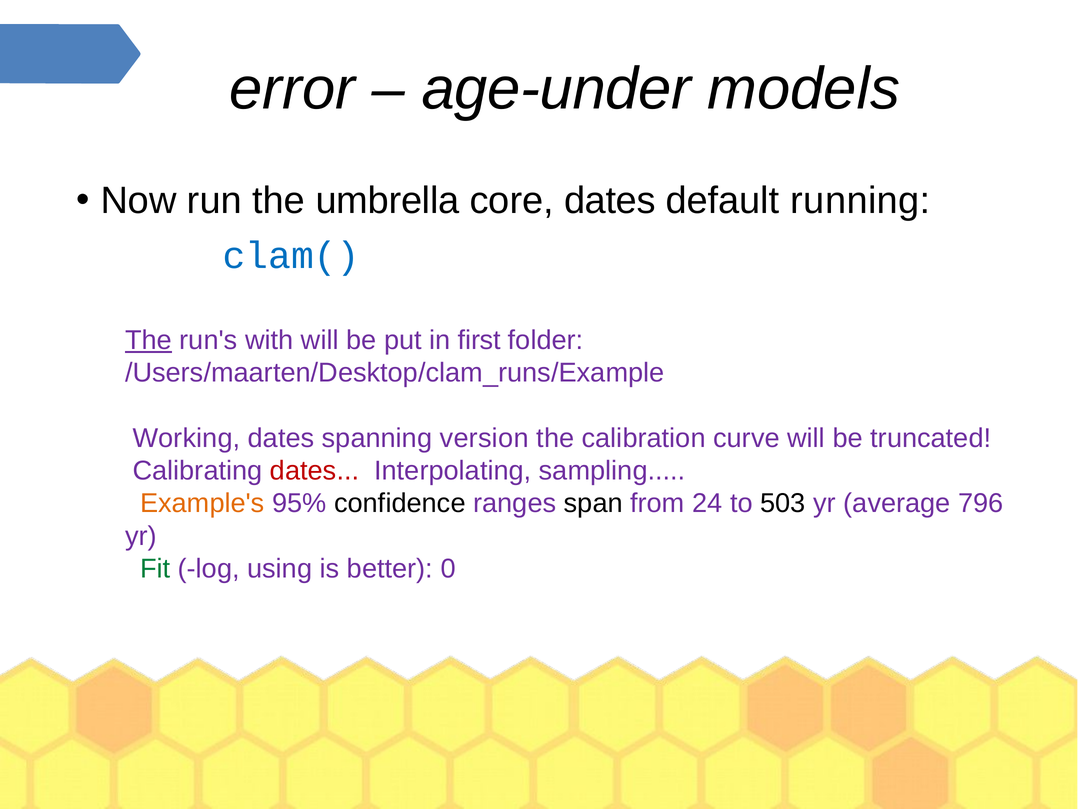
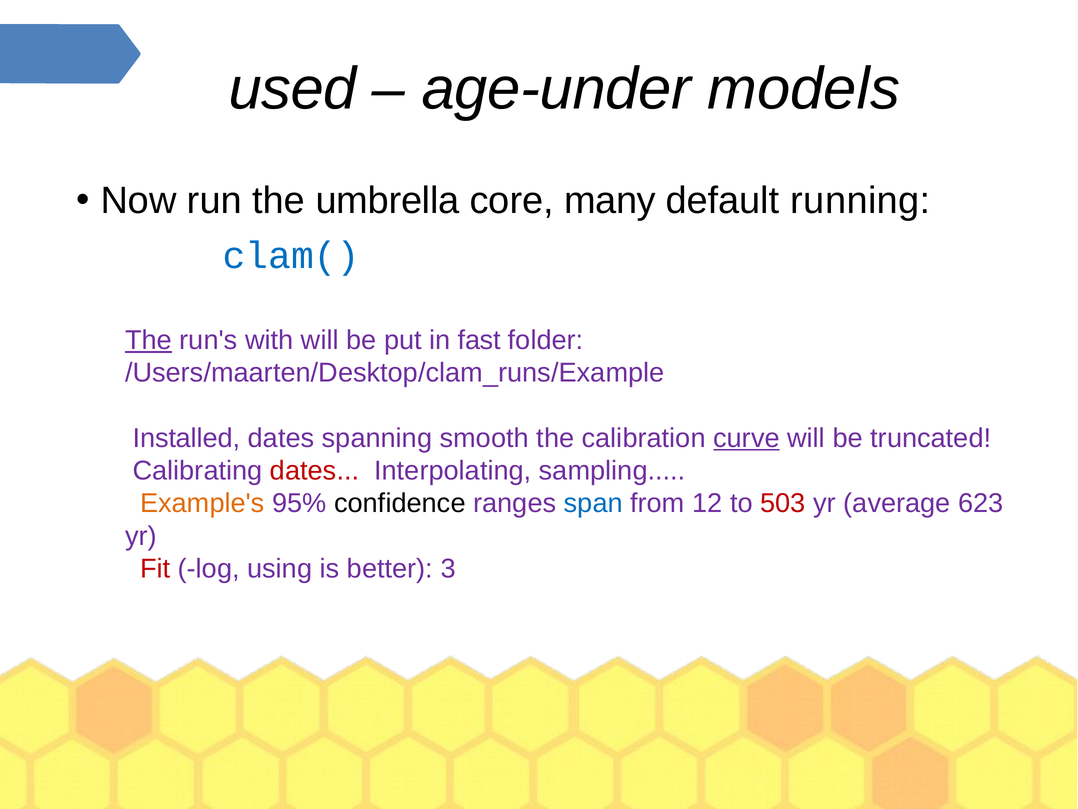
error: error -> used (293, 89)
core dates: dates -> many (610, 201)
first: first -> fast (479, 340)
Working: Working -> Installed (186, 438)
version: version -> smooth (484, 438)
curve underline: none -> present (746, 438)
span colour: black -> blue (593, 503)
24: 24 -> 12 (707, 503)
503 colour: black -> red (783, 503)
796: 796 -> 623 (981, 503)
Fit colour: green -> red (155, 568)
0: 0 -> 3 (448, 568)
